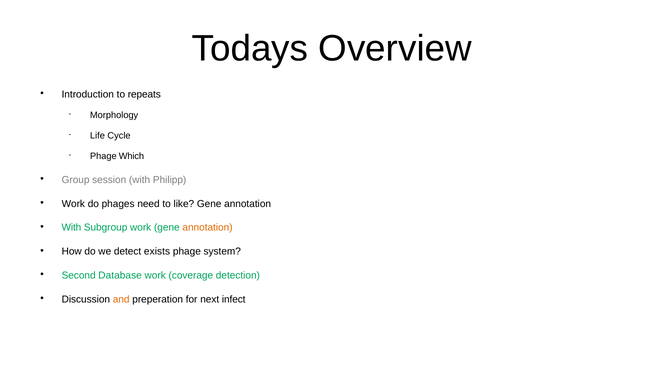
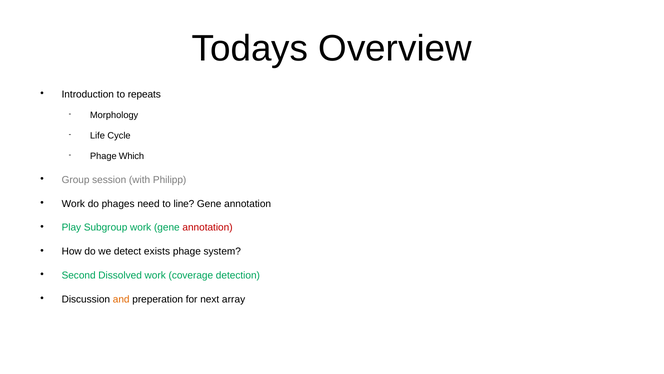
like: like -> line (184, 203)
With: With -> Play (71, 227)
annotation colour: orange -> red (208, 227)
Database: Database -> Dissolved (120, 275)
infect: infect -> array (234, 299)
